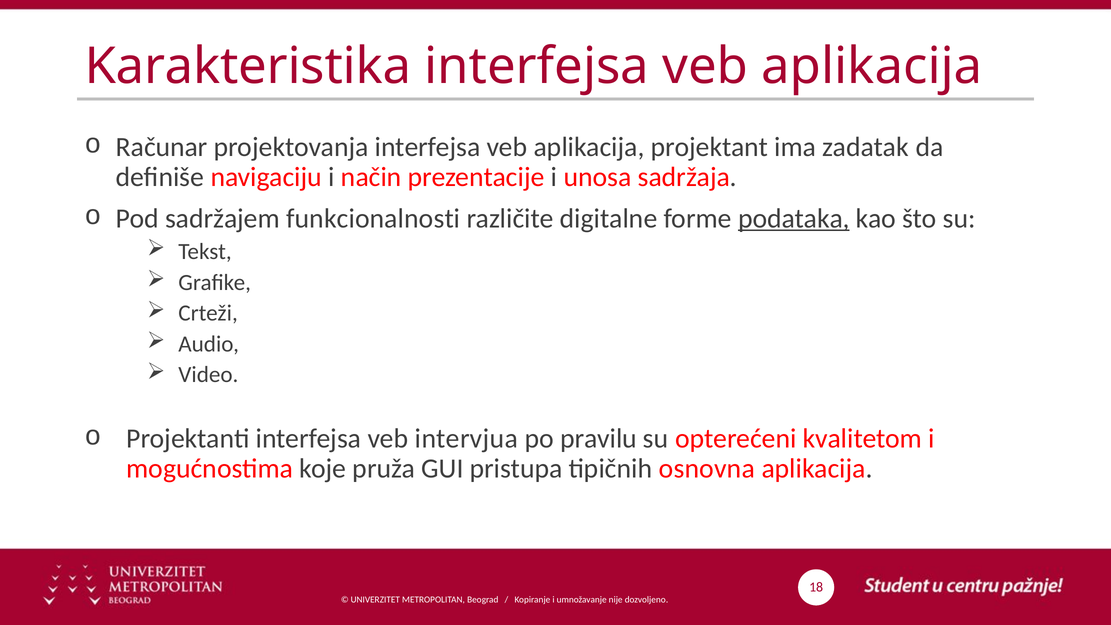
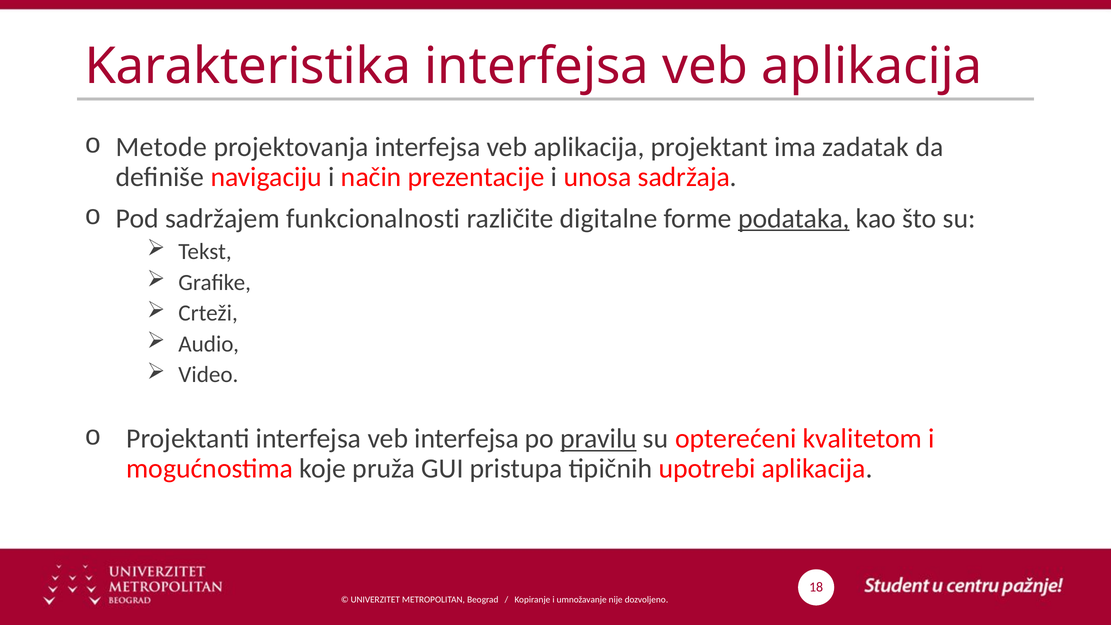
Računar: Računar -> Metode (161, 147)
veb intervjua: intervjua -> interfejsa (467, 439)
pravilu underline: none -> present (599, 439)
osnovna: osnovna -> upotrebi (707, 469)
